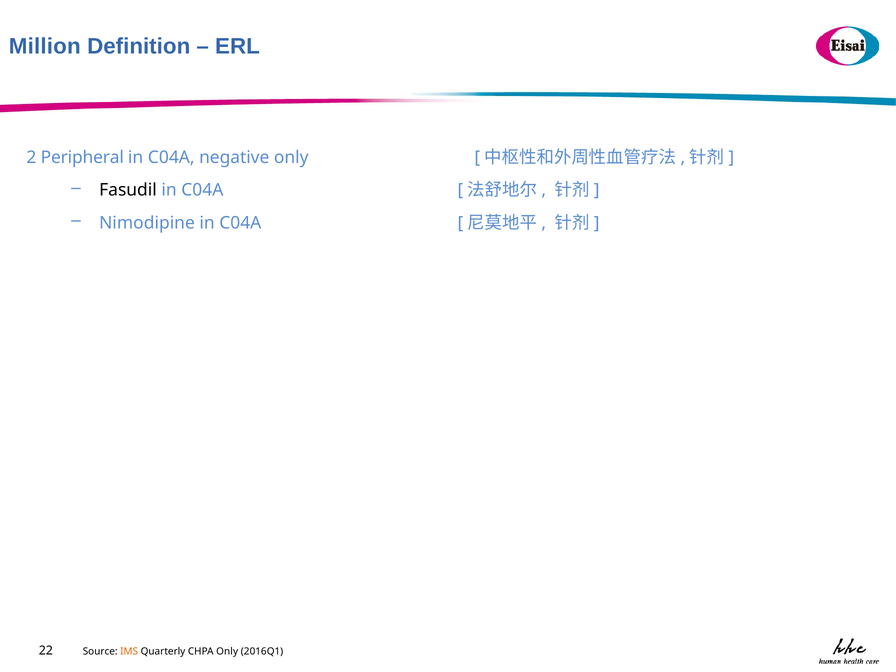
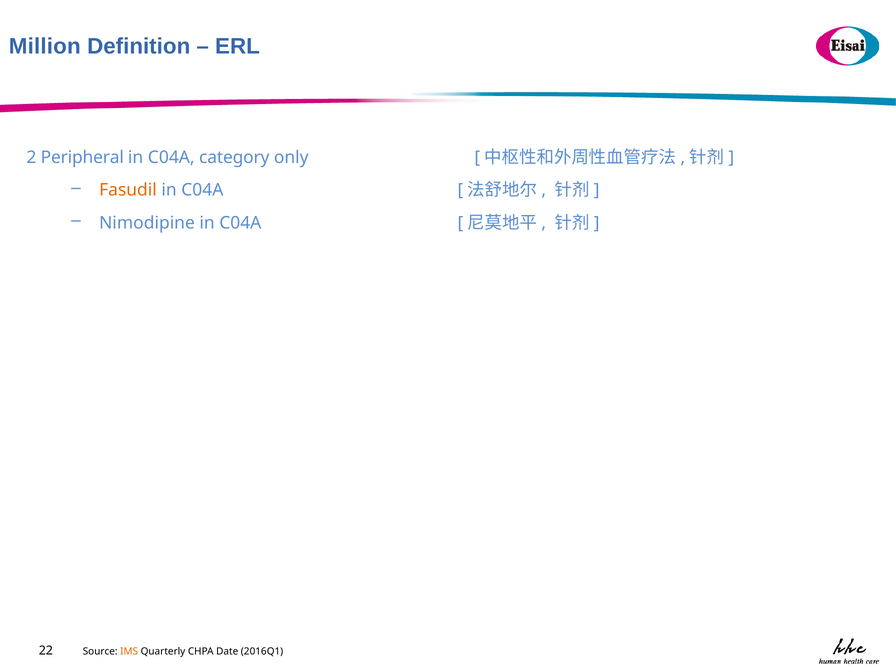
negative: negative -> category (234, 157)
Fasudil colour: black -> orange (128, 190)
CHPA Only: Only -> Date (227, 652)
